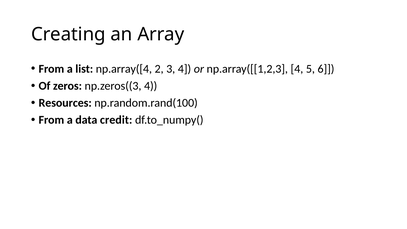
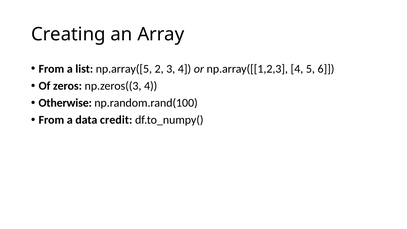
np.array([4: np.array([4 -> np.array([5 (124, 69)
Resources: Resources -> Otherwise (65, 103)
